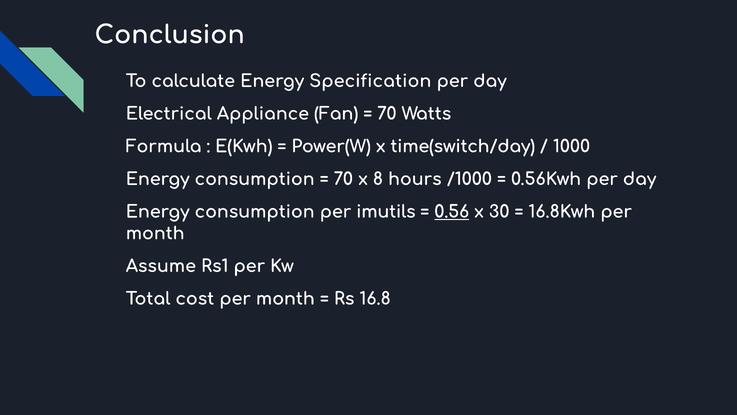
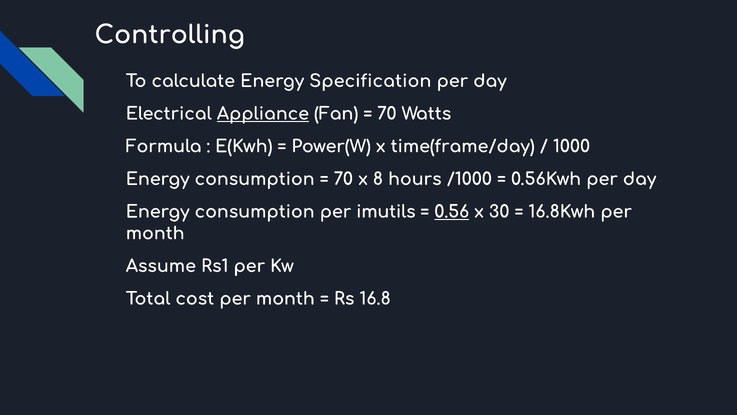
Conclusion: Conclusion -> Controlling (170, 35)
Appliance underline: none -> present (263, 114)
time(switch/day: time(switch/day -> time(frame/day (463, 146)
